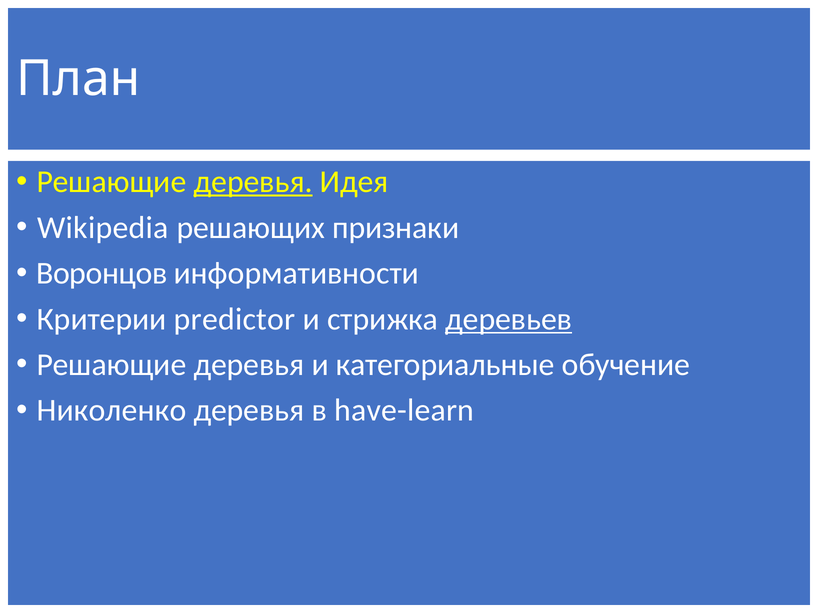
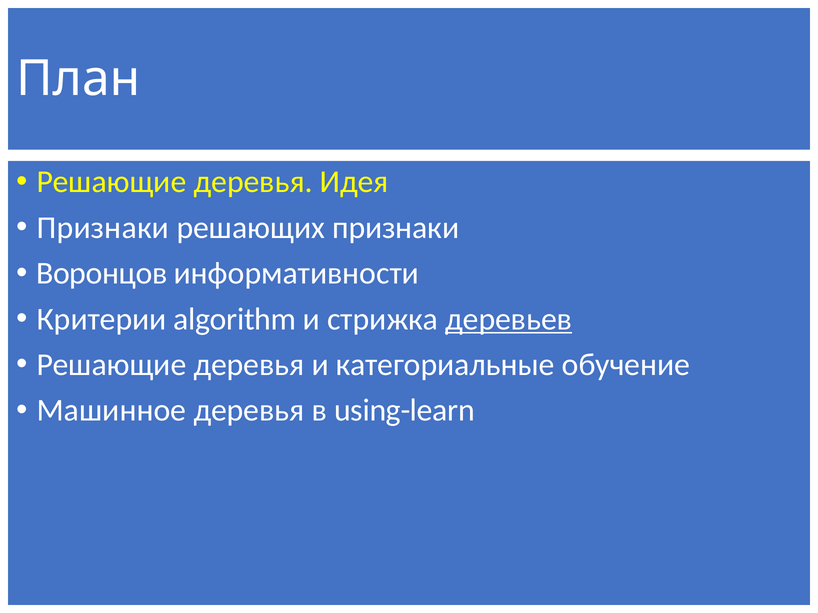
деревья underline: present -> none (253, 182)
Wikipedia: Wikipedia -> Признаки (103, 228)
predictor: predictor -> algorithm (235, 319)
Николенко: Николенко -> Машинное (111, 411)
have-learn: have-learn -> using-learn (404, 411)
